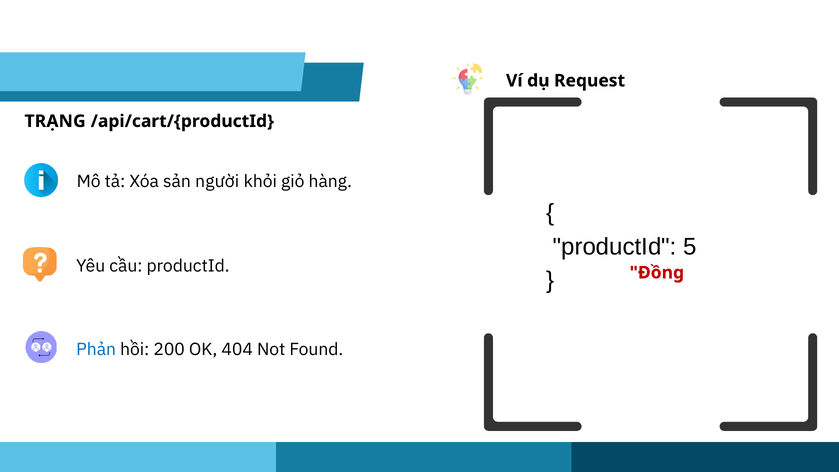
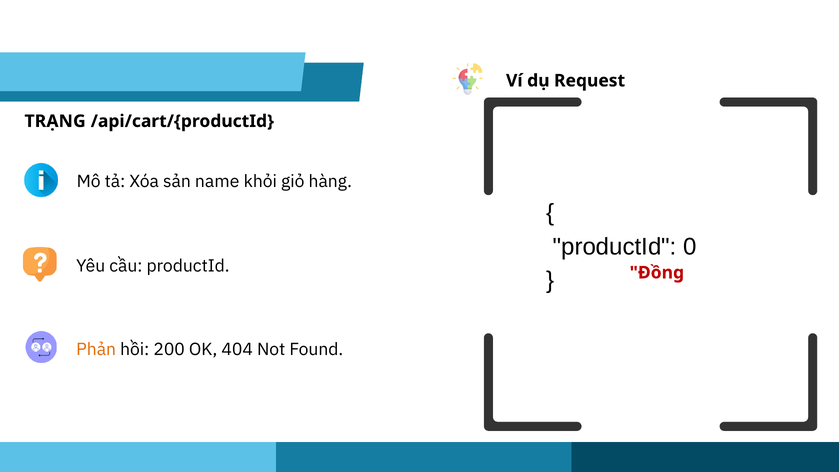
sản người: người -> name (217, 182)
5: 5 -> 0 (690, 247)
Phản colour: blue -> orange (96, 350)
